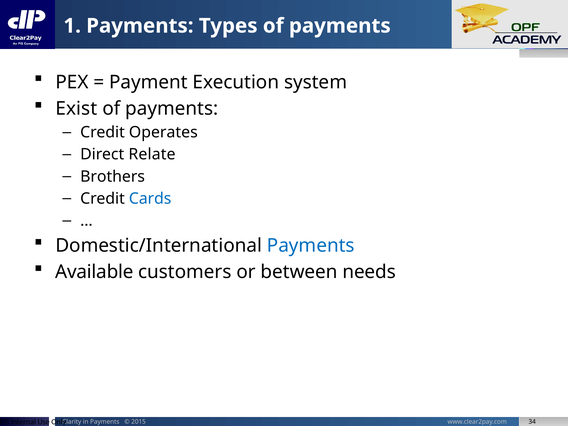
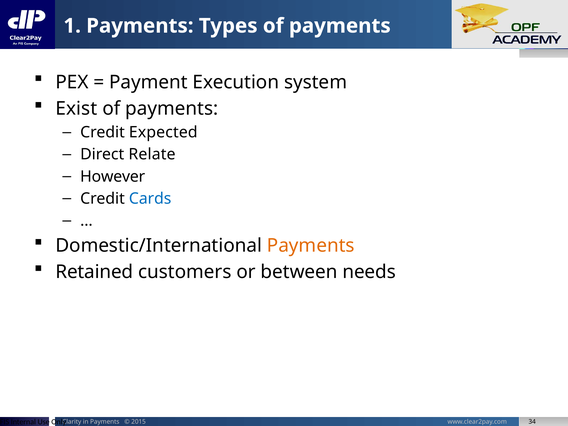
Operates: Operates -> Expected (163, 132)
Brothers: Brothers -> However (113, 177)
Payments colour: blue -> orange (311, 246)
Available: Available -> Retained (94, 272)
